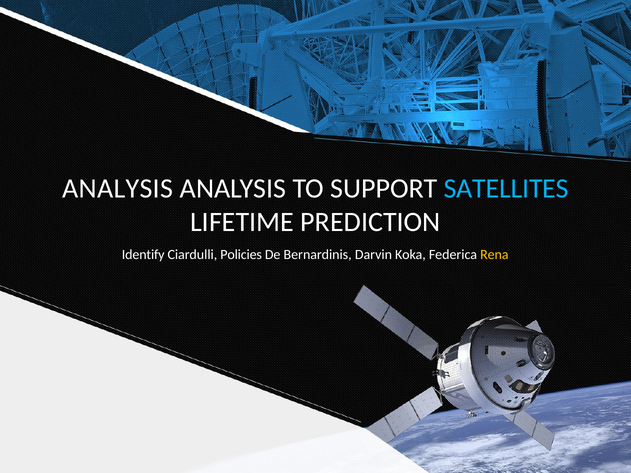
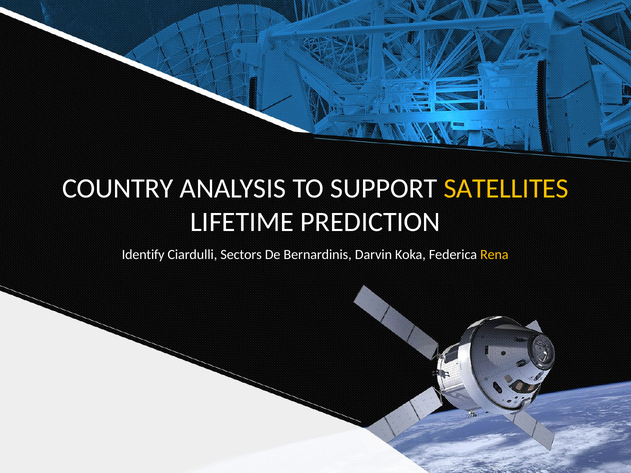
ANALYSIS: ANALYSIS -> COUNTRY (118, 189)
SATELLITES colour: light blue -> yellow (506, 189)
Policies: Policies -> Sectors (241, 255)
